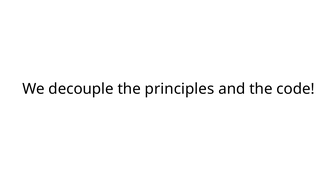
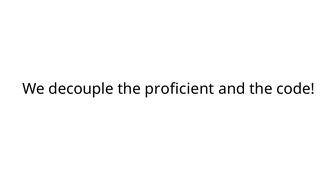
principles: principles -> proficient (179, 89)
